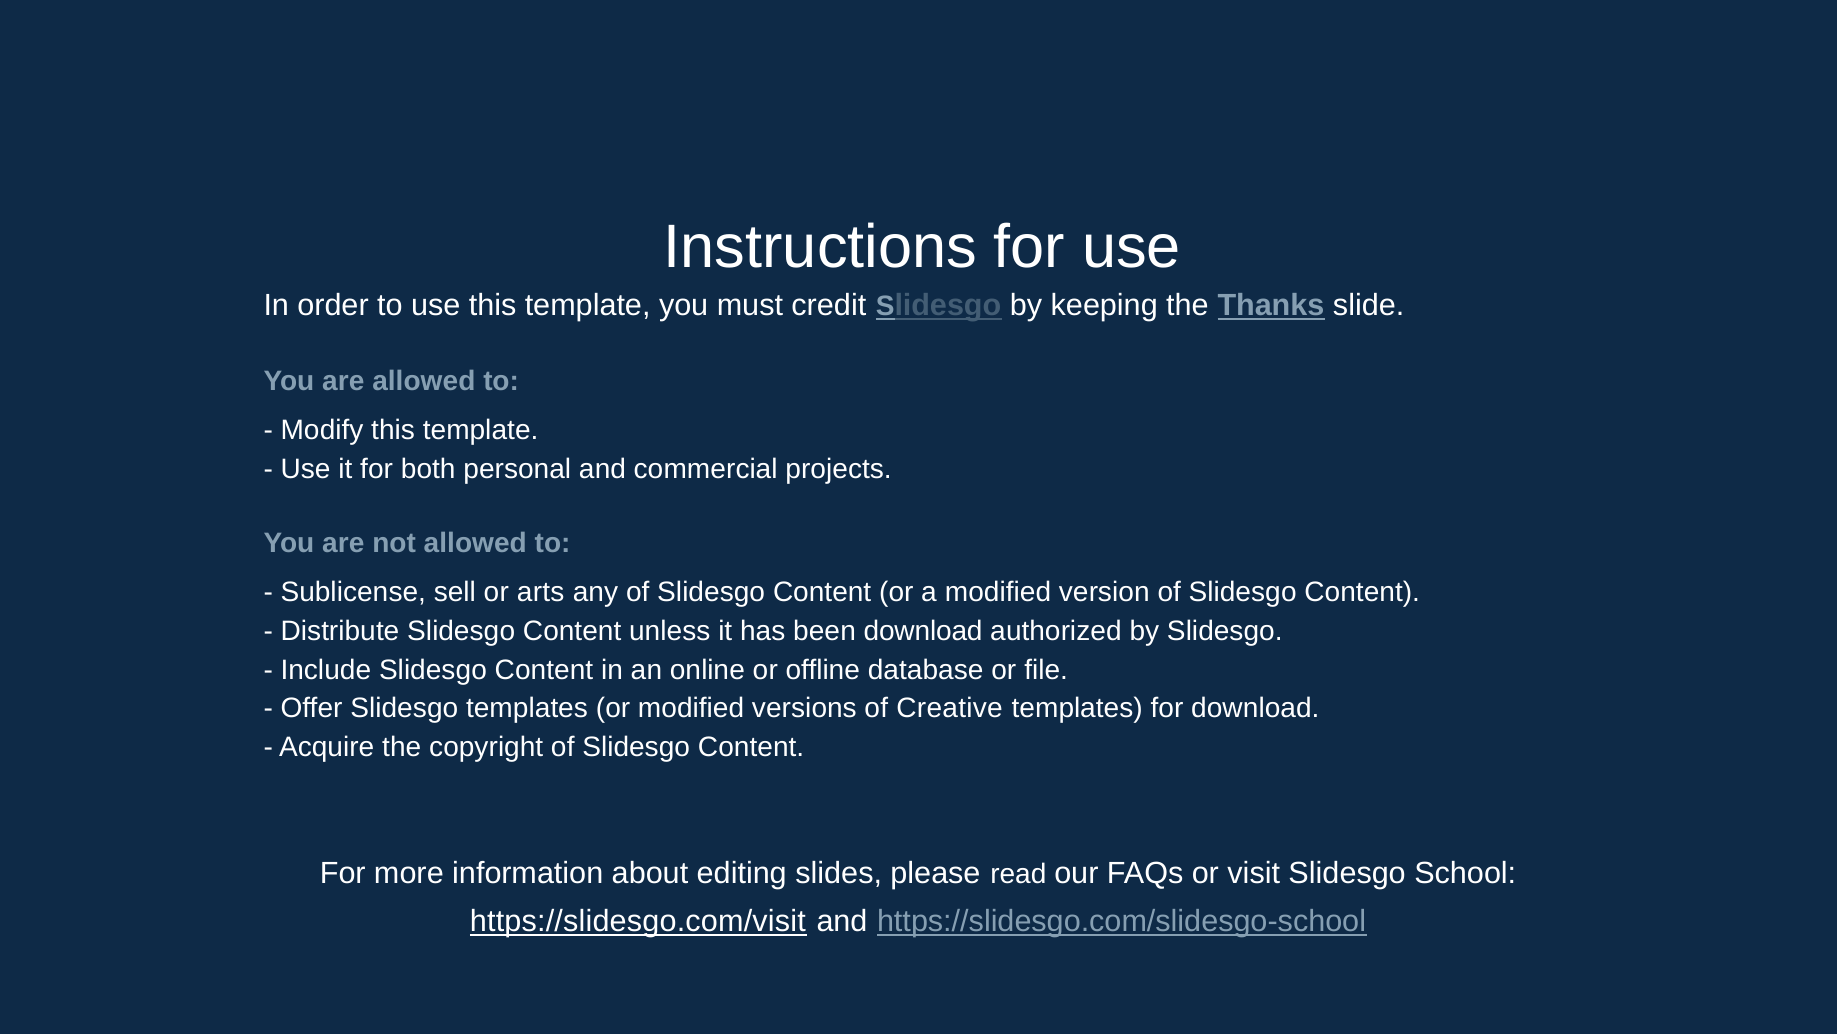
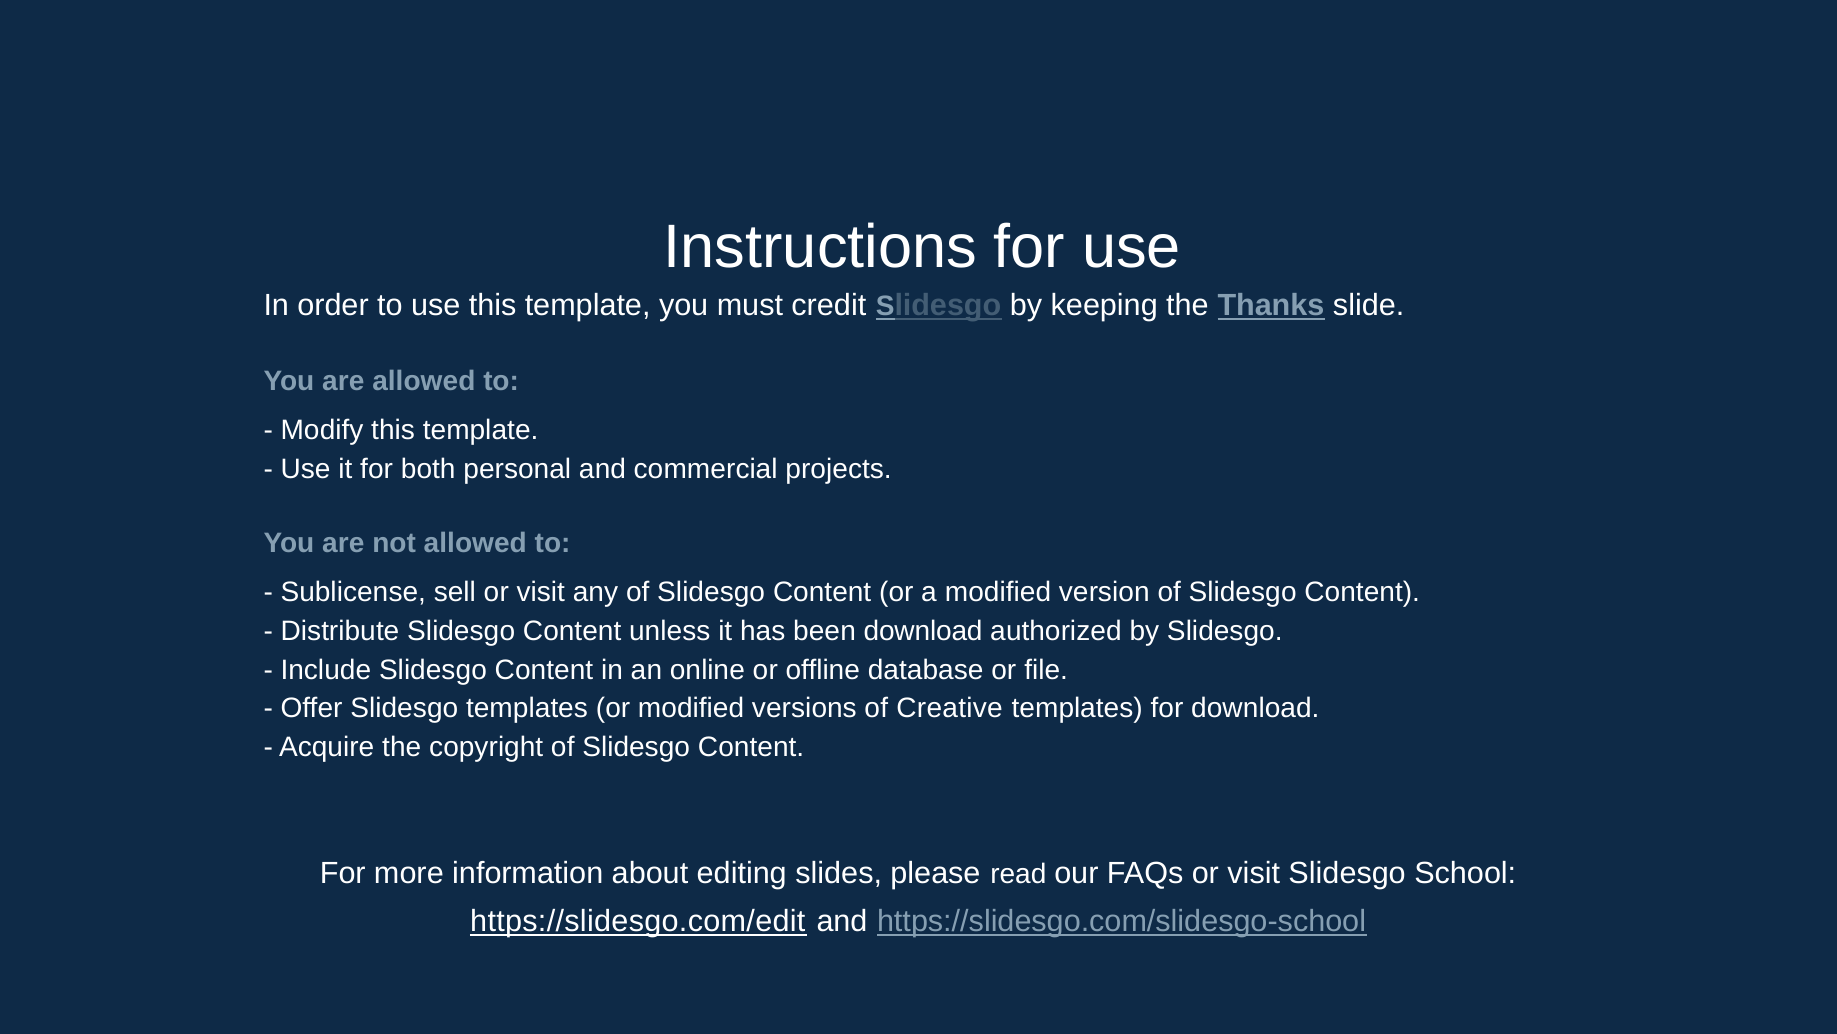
sell or arts: arts -> visit (541, 592)
https://slidesgo.com/visit: https://slidesgo.com/visit -> https://slidesgo.com/edit (638, 921)
